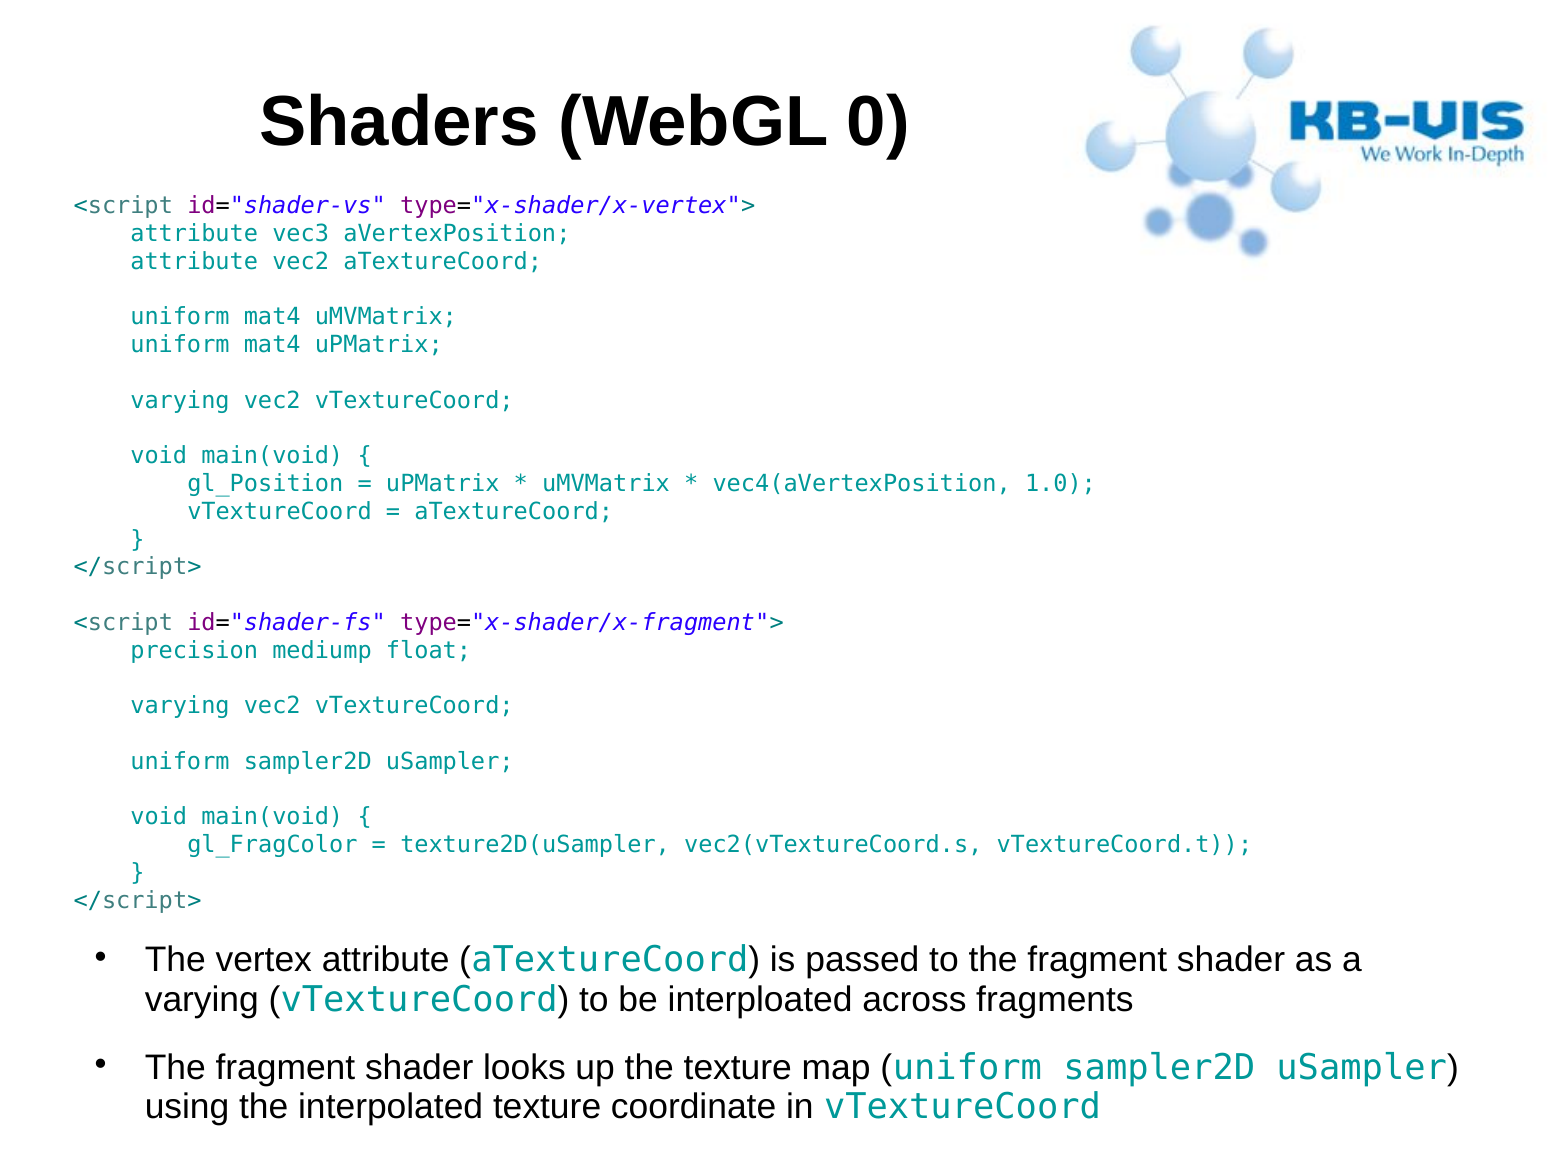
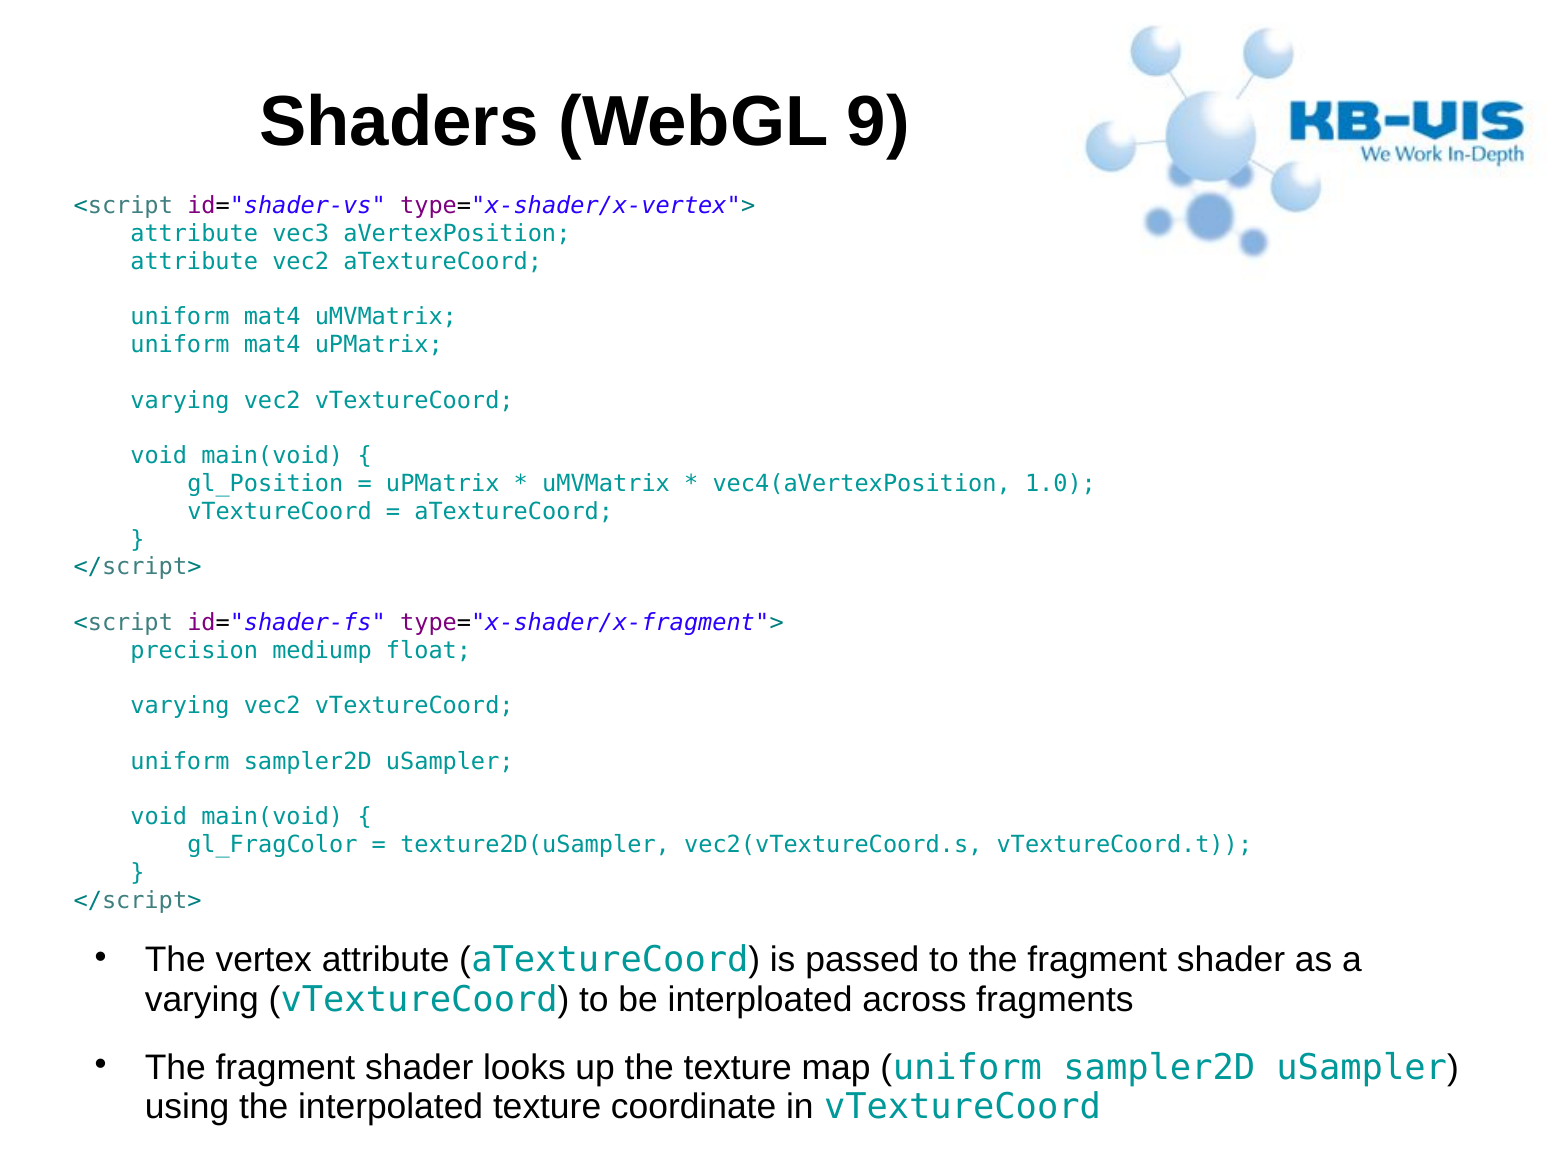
0: 0 -> 9 (878, 122)
